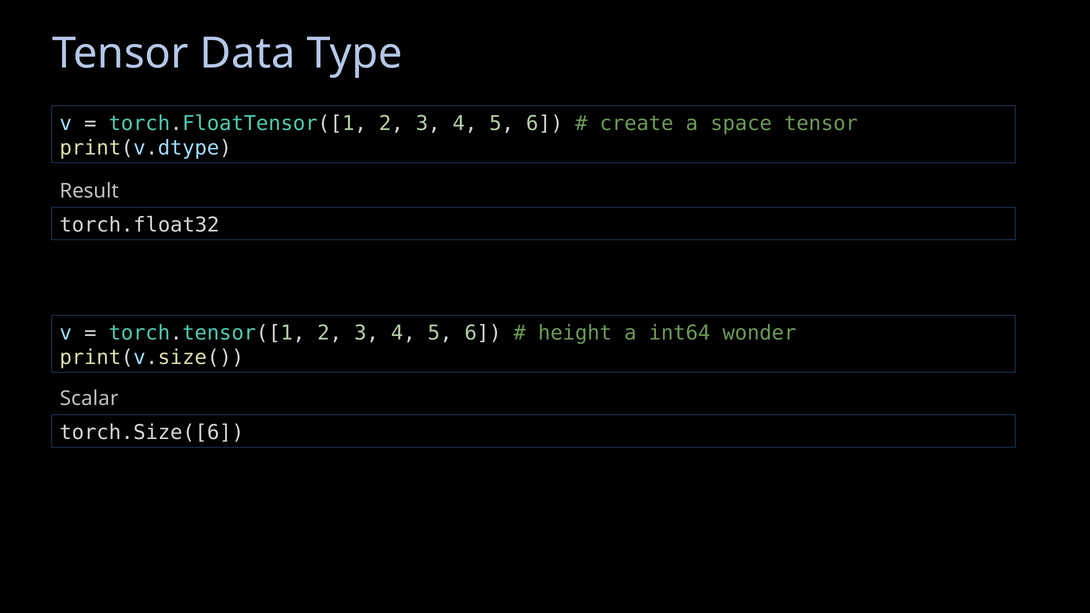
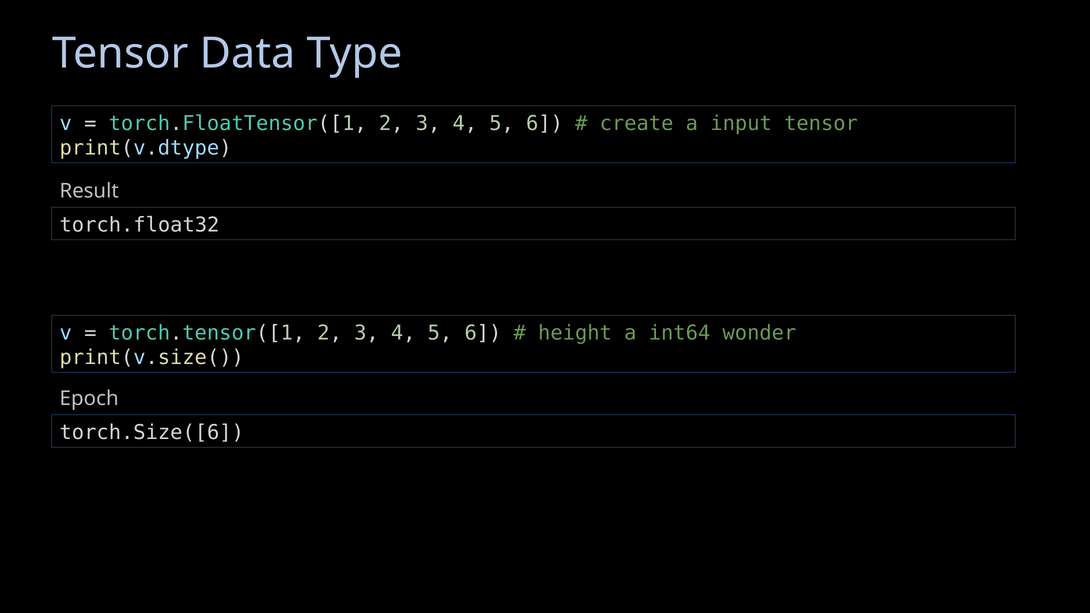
space: space -> input (741, 123)
Scalar: Scalar -> Epoch (89, 399)
